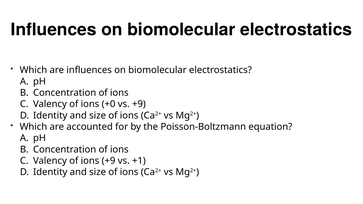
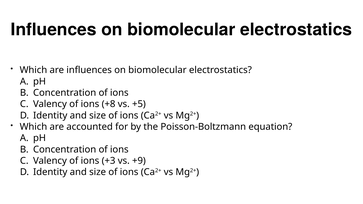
+0: +0 -> +8 (109, 104)
vs +9: +9 -> +5 (139, 104)
ions +9: +9 -> +3 (109, 161)
+1: +1 -> +9 (139, 161)
